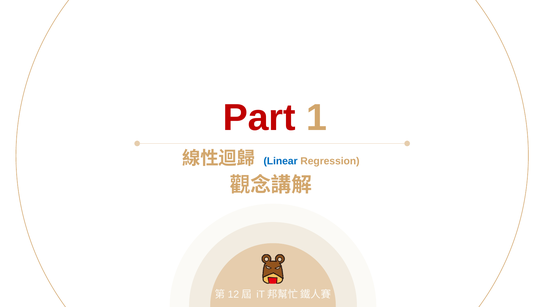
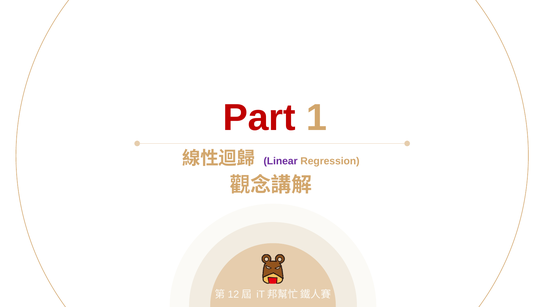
Linear colour: blue -> purple (281, 161)
